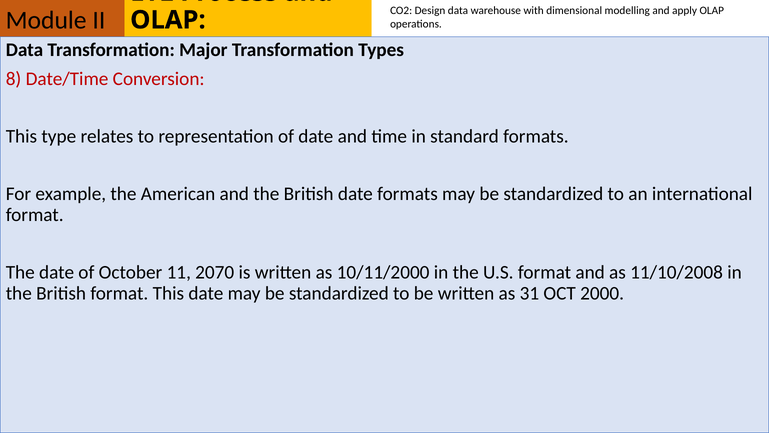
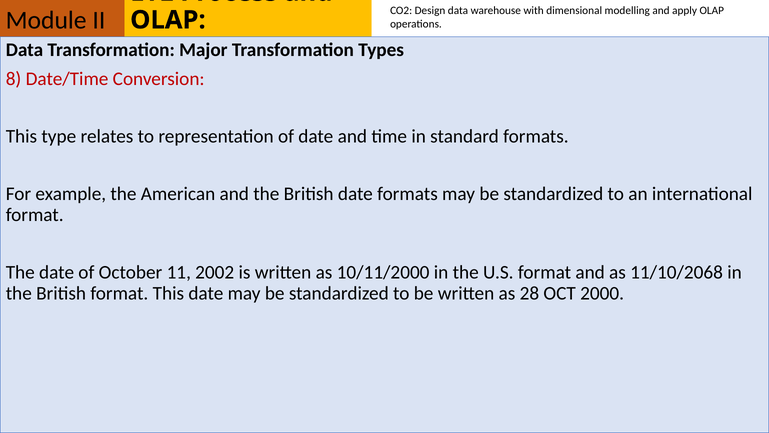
2070: 2070 -> 2002 (215, 272)
11/10/2008: 11/10/2008 -> 11/10/2068 (677, 272)
31: 31 -> 28 (529, 293)
